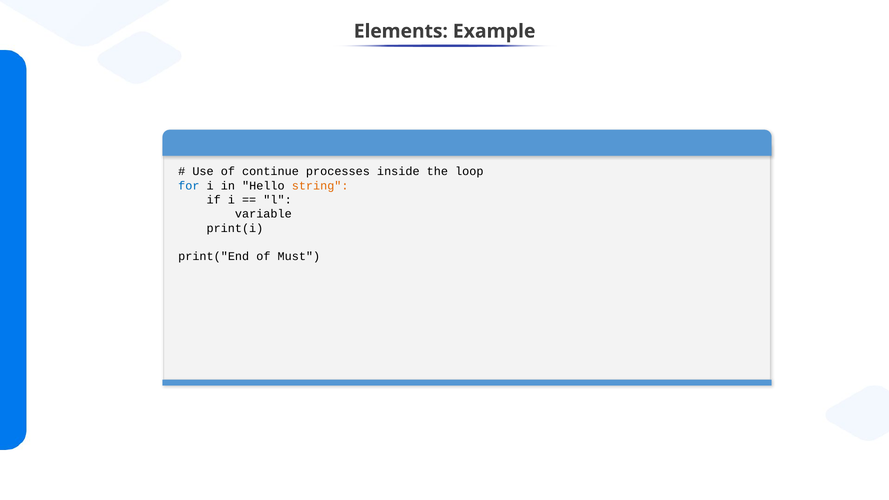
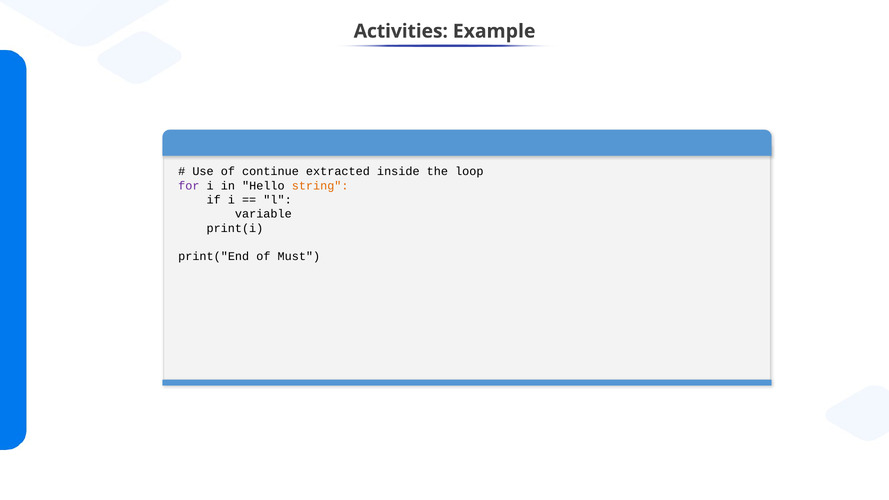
Elements: Elements -> Activities (401, 31)
processes: processes -> extracted (338, 171)
for colour: blue -> purple (189, 186)
